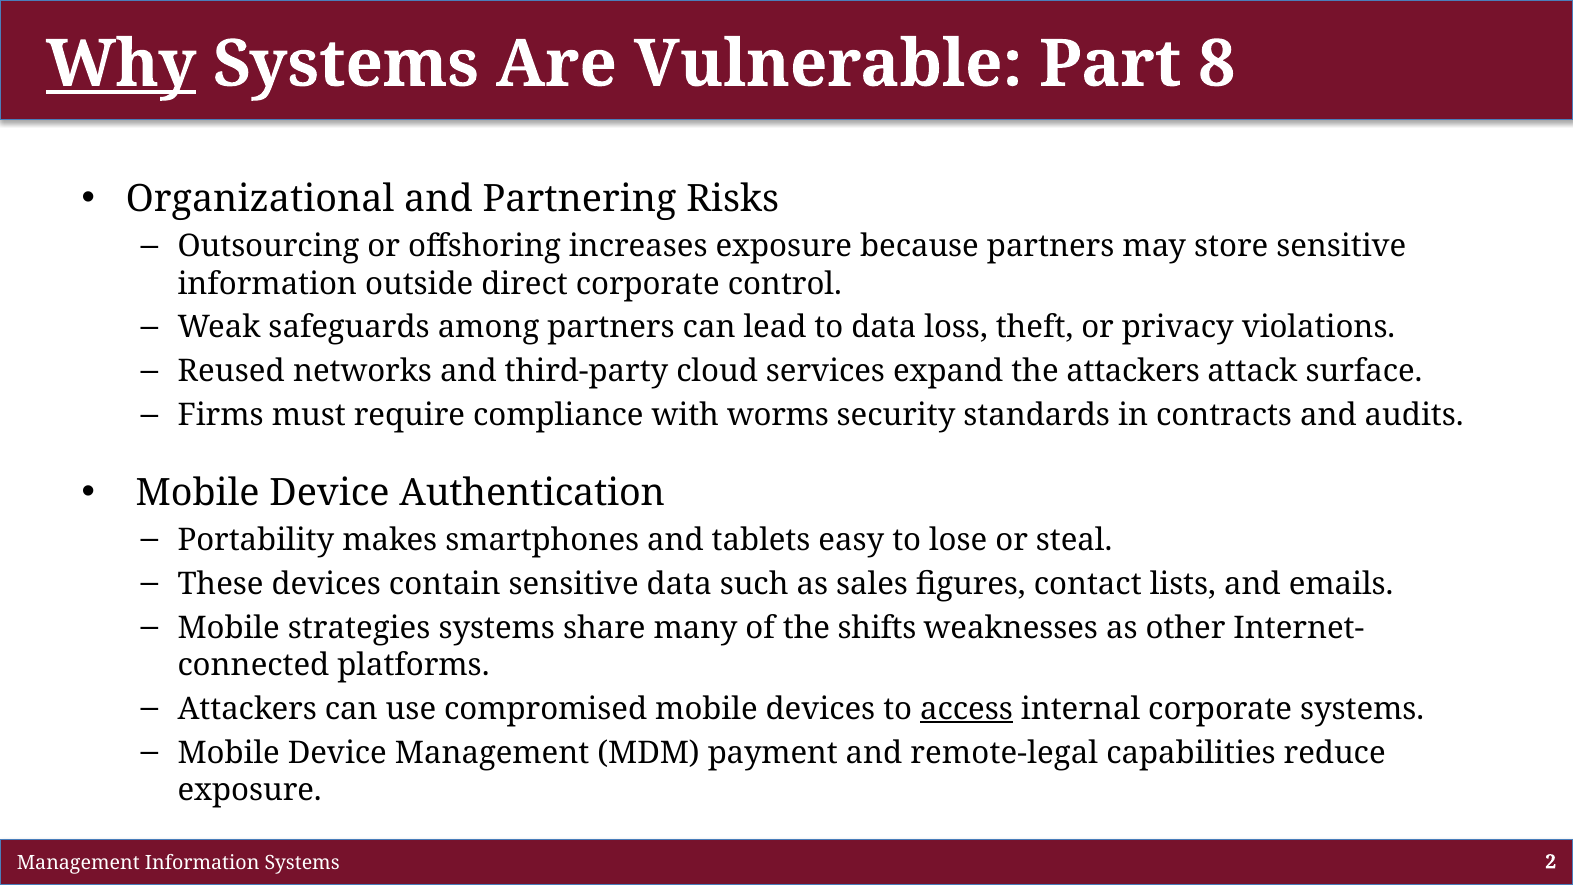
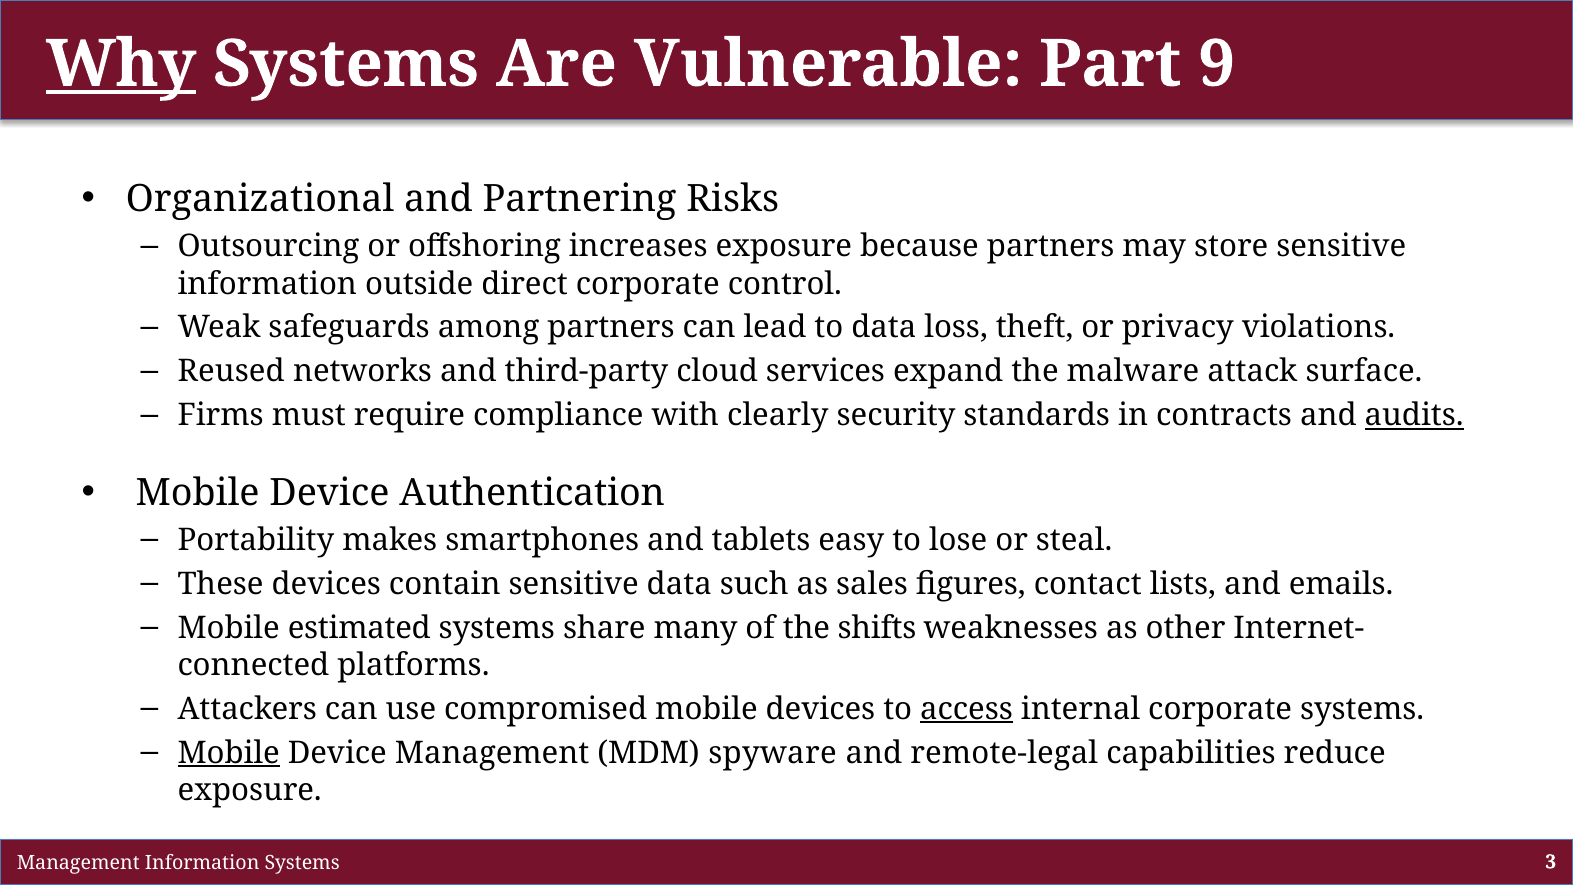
8: 8 -> 9 (1217, 64)
the attackers: attackers -> malware (1133, 372)
worms: worms -> clearly (778, 415)
audits underline: none -> present (1414, 415)
strategies: strategies -> estimated (359, 628)
Mobile underline: none -> present (229, 753)
payment: payment -> spyware (773, 753)
2: 2 -> 3 (1551, 862)
